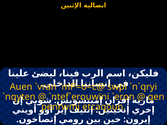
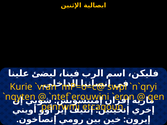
Auen: Auen -> Kurie (21, 87)
